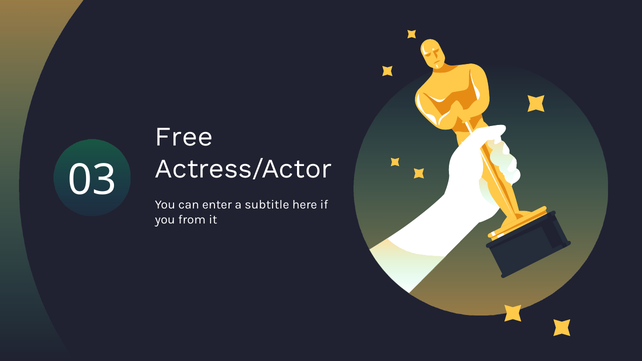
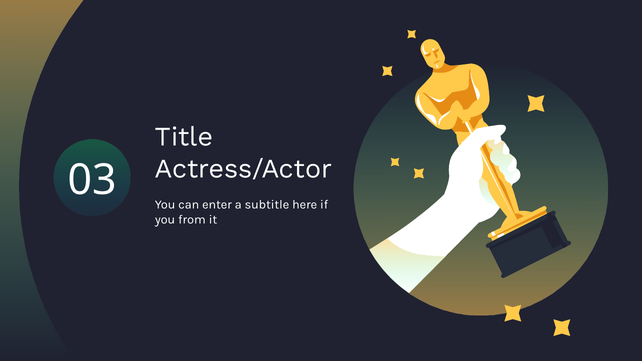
Free: Free -> Title (184, 137)
